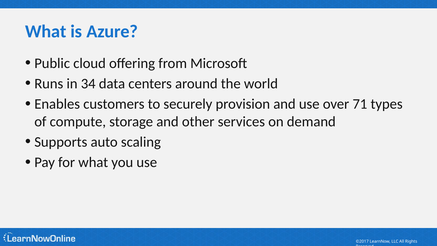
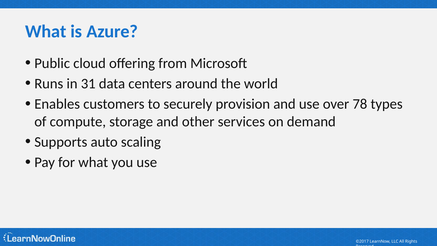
34: 34 -> 31 (88, 84)
71: 71 -> 78 (360, 104)
